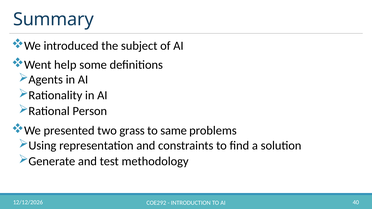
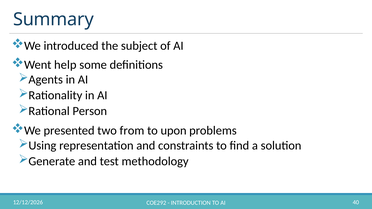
grass: grass -> from (132, 131)
same: same -> upon (174, 131)
